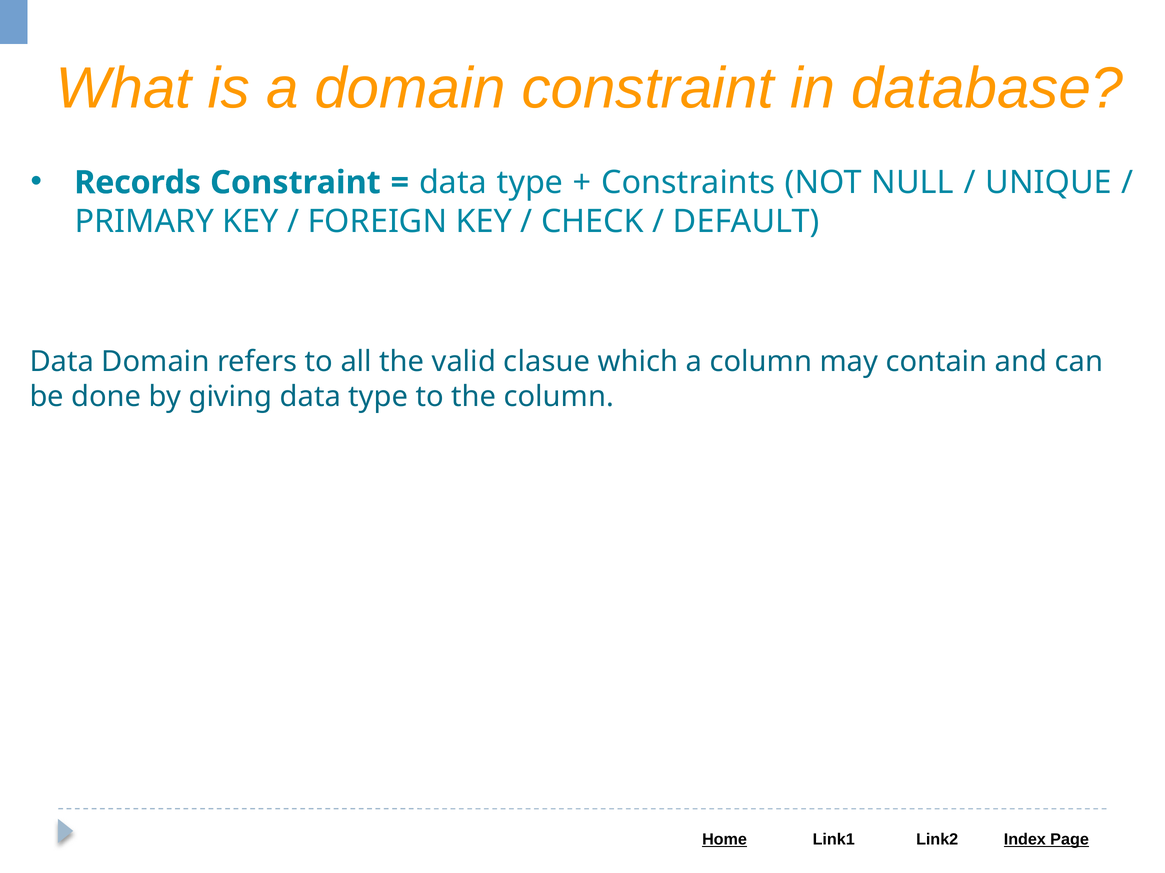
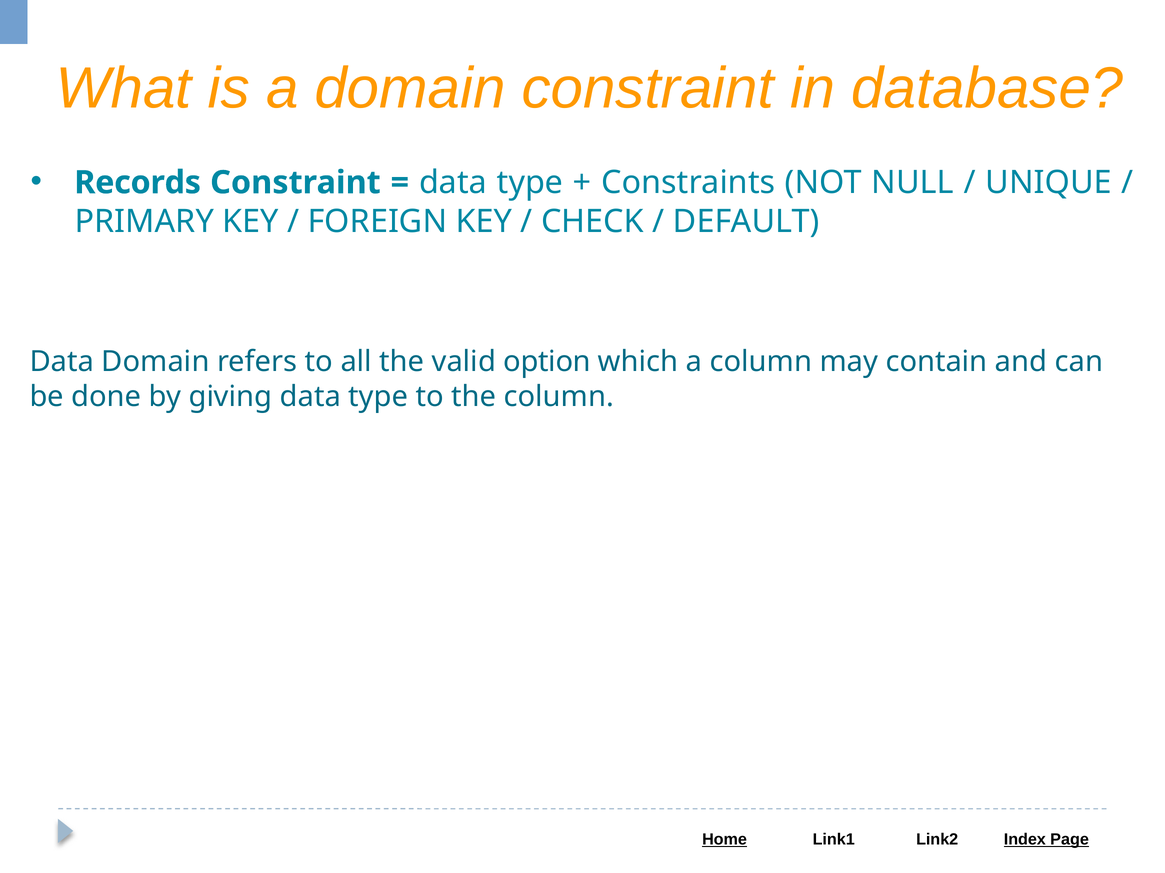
clasue: clasue -> option (547, 362)
